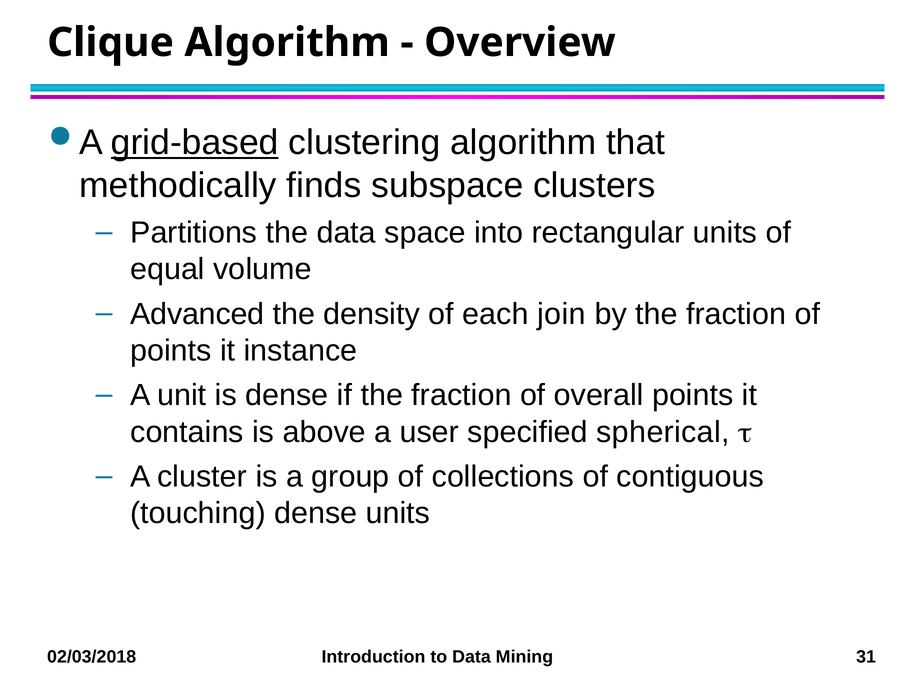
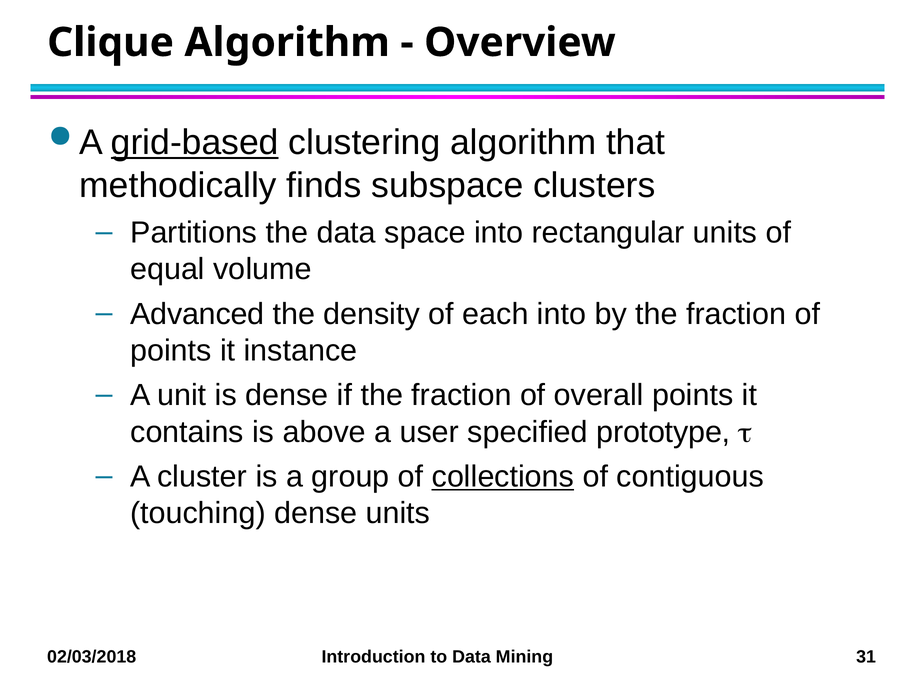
each join: join -> into (562, 314)
spherical: spherical -> prototype (663, 432)
collections underline: none -> present (503, 477)
